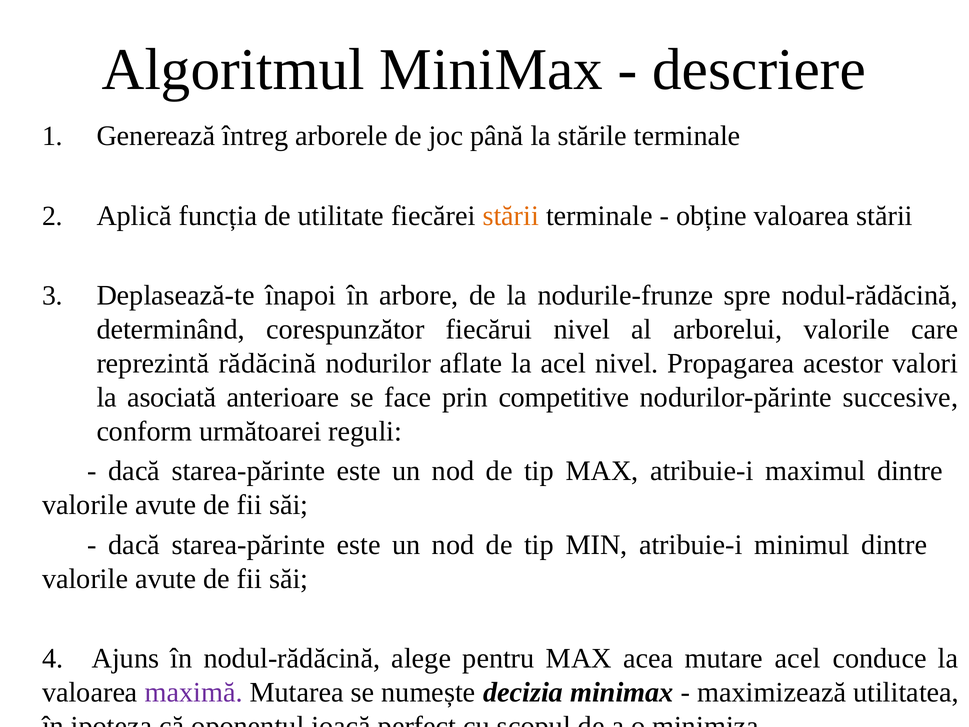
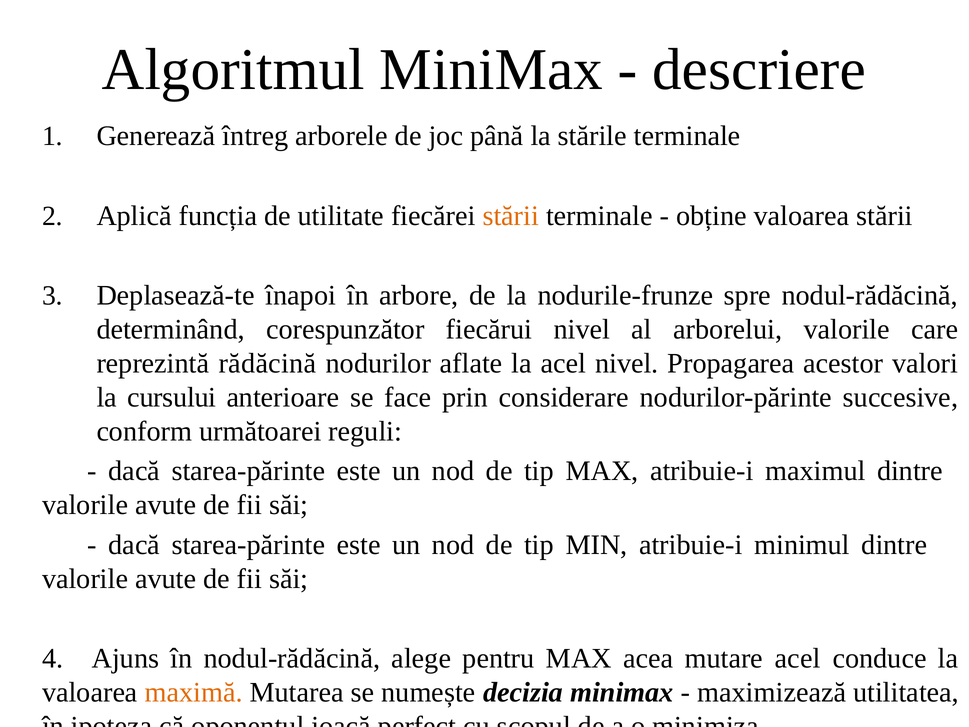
asociată: asociată -> cursului (172, 397)
competitive: competitive -> considerare (564, 397)
maximă colour: purple -> orange (194, 692)
